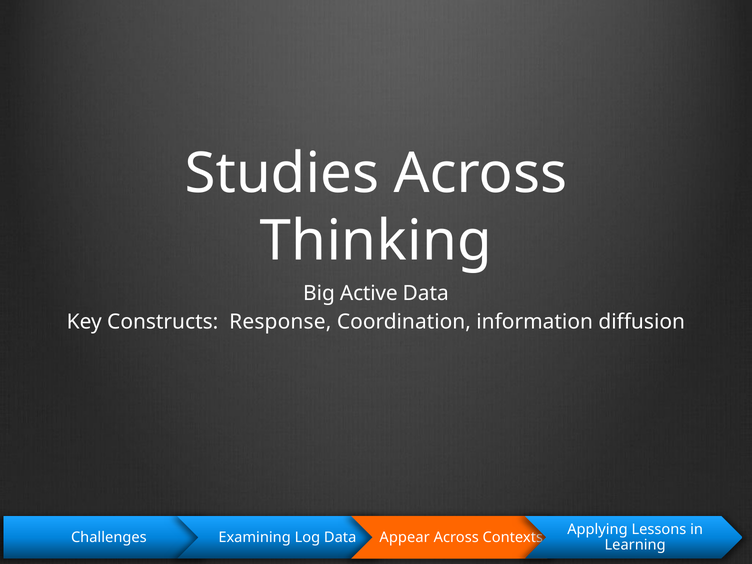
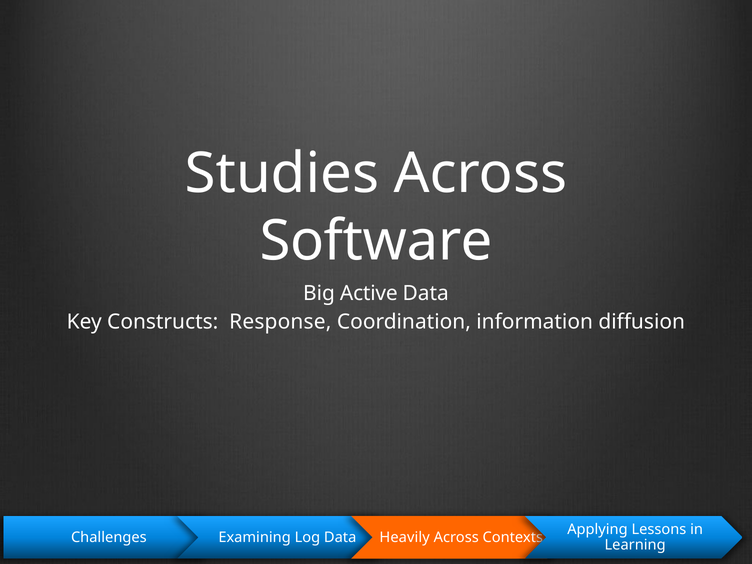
Thinking: Thinking -> Software (376, 241)
Appear: Appear -> Heavily (405, 537)
